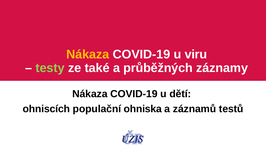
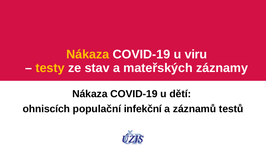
testy colour: light green -> yellow (50, 68)
také: také -> stav (97, 68)
průběžných: průběžných -> mateřských (158, 68)
ohniska: ohniska -> infekční (143, 109)
